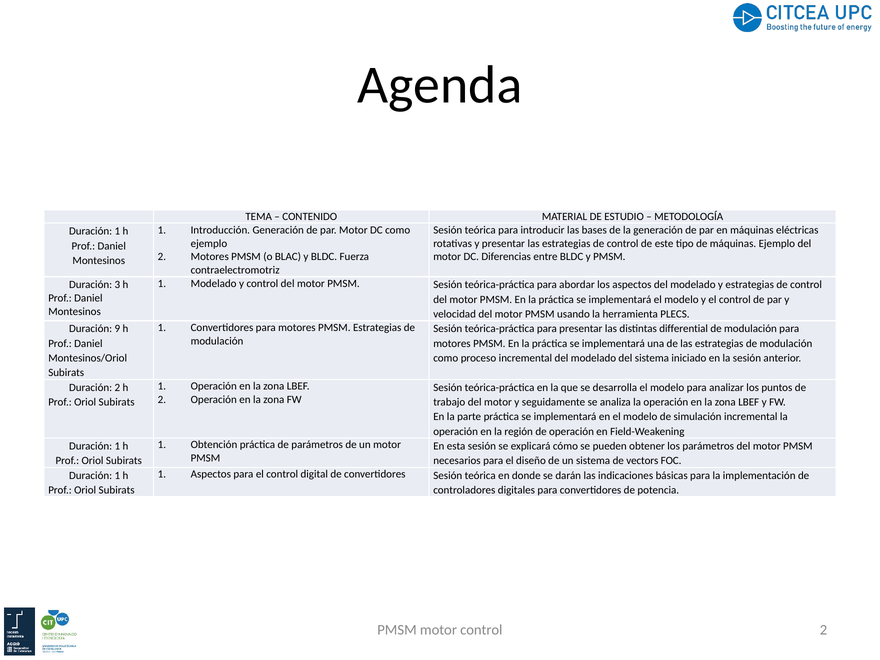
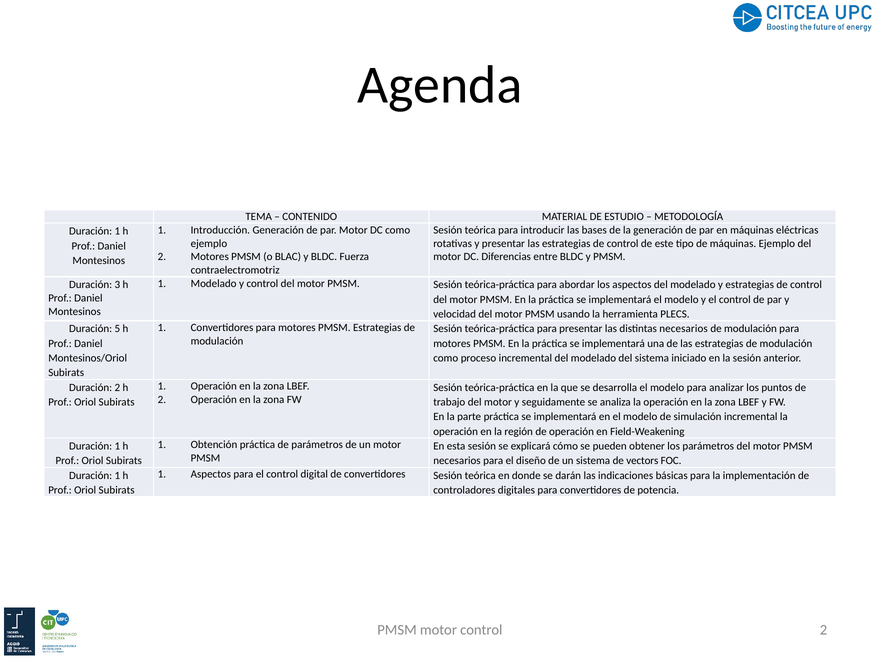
9: 9 -> 5 (117, 329)
distintas differential: differential -> necesarios (684, 329)
